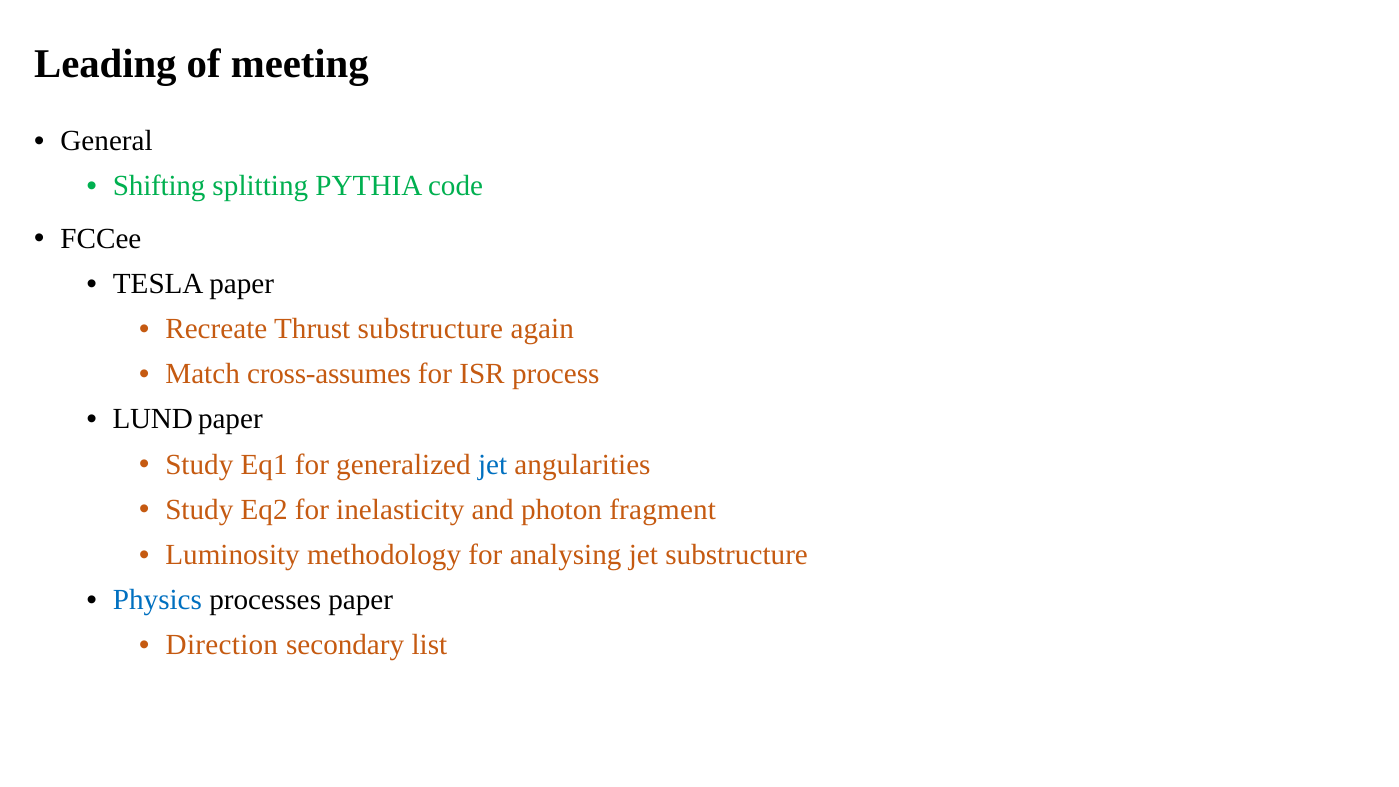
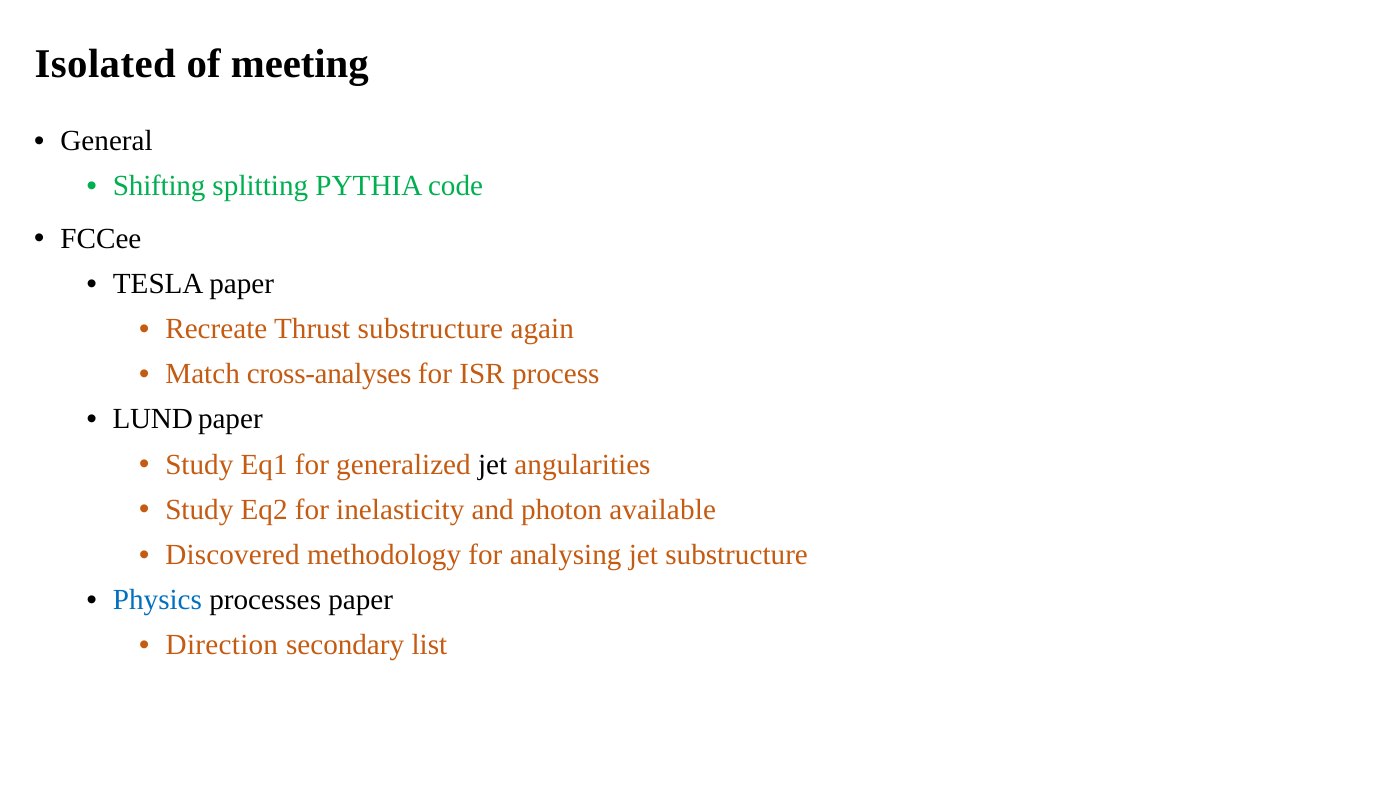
Leading: Leading -> Isolated (105, 64)
cross-assumes: cross-assumes -> cross-analyses (329, 374)
jet colour: blue -> black (493, 464)
fragment: fragment -> available (663, 510)
Luminosity: Luminosity -> Discovered (233, 555)
